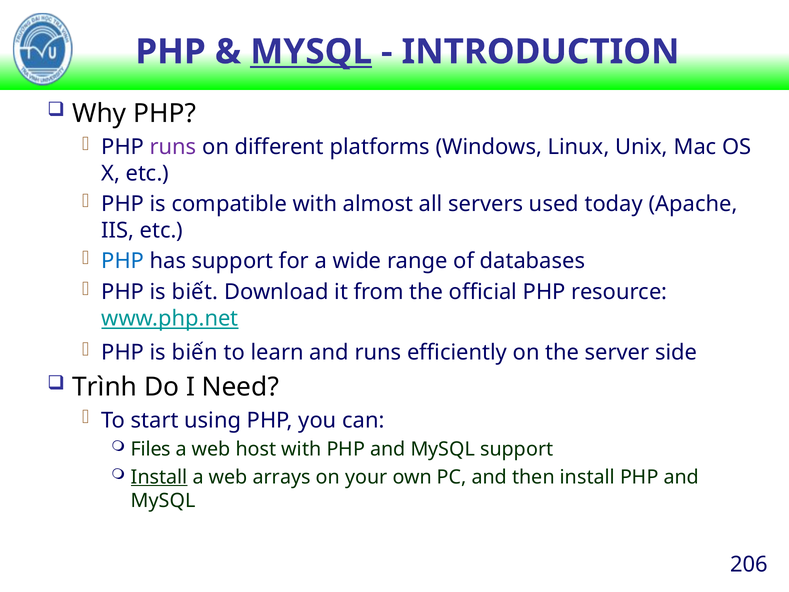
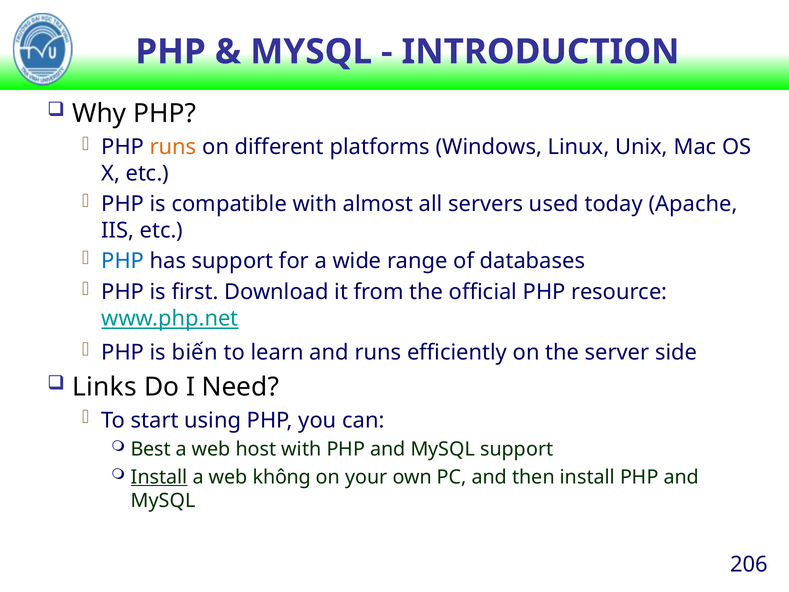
MYSQL underline: present -> none (311, 52)
runs colour: purple -> orange (173, 147)
biết: biết -> first (195, 292)
Trình: Trình -> Links (105, 387)
Files: Files -> Best (151, 449)
arrays: arrays -> không (282, 477)
